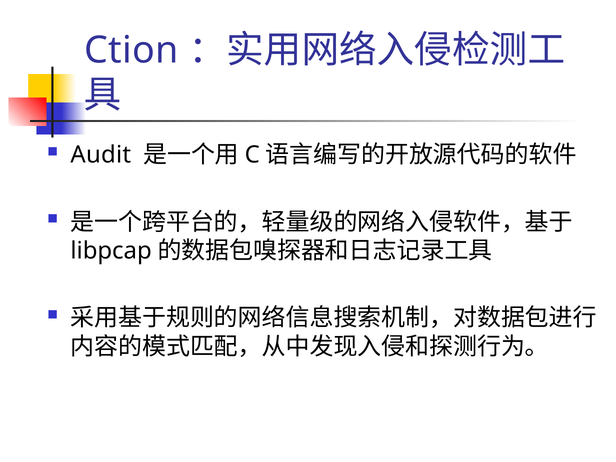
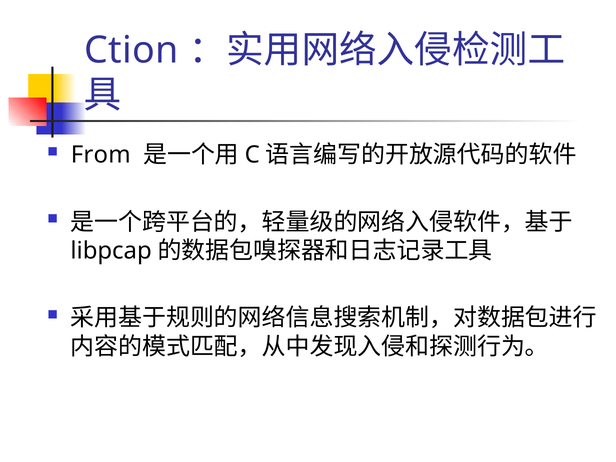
Audit: Audit -> From (101, 155)
